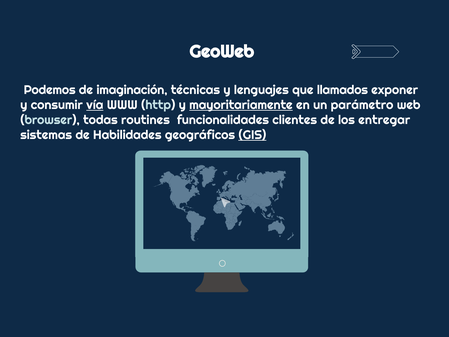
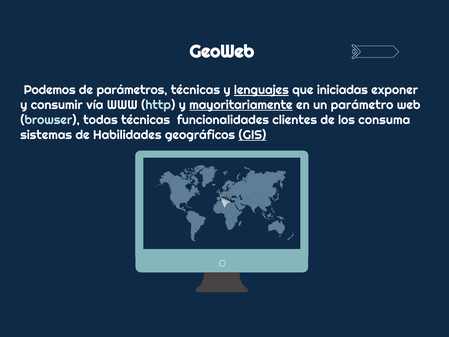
imaginación: imaginación -> parámetros (132, 90)
lenguajes underline: none -> present (261, 90)
llamados: llamados -> iniciadas (342, 90)
vía underline: present -> none (95, 105)
todas routines: routines -> técnicas (146, 120)
entregar: entregar -> consuma (384, 120)
